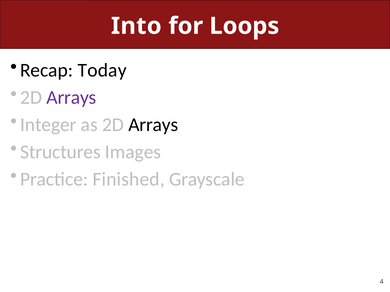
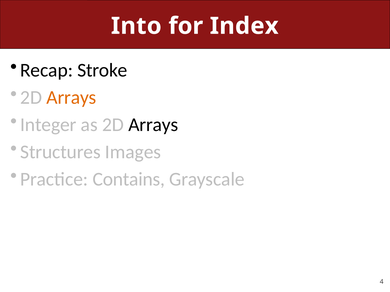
Loops: Loops -> Index (244, 26)
Today: Today -> Stroke (102, 70)
Arrays colour: purple -> orange (71, 98)
Finished: Finished -> Contains (129, 179)
